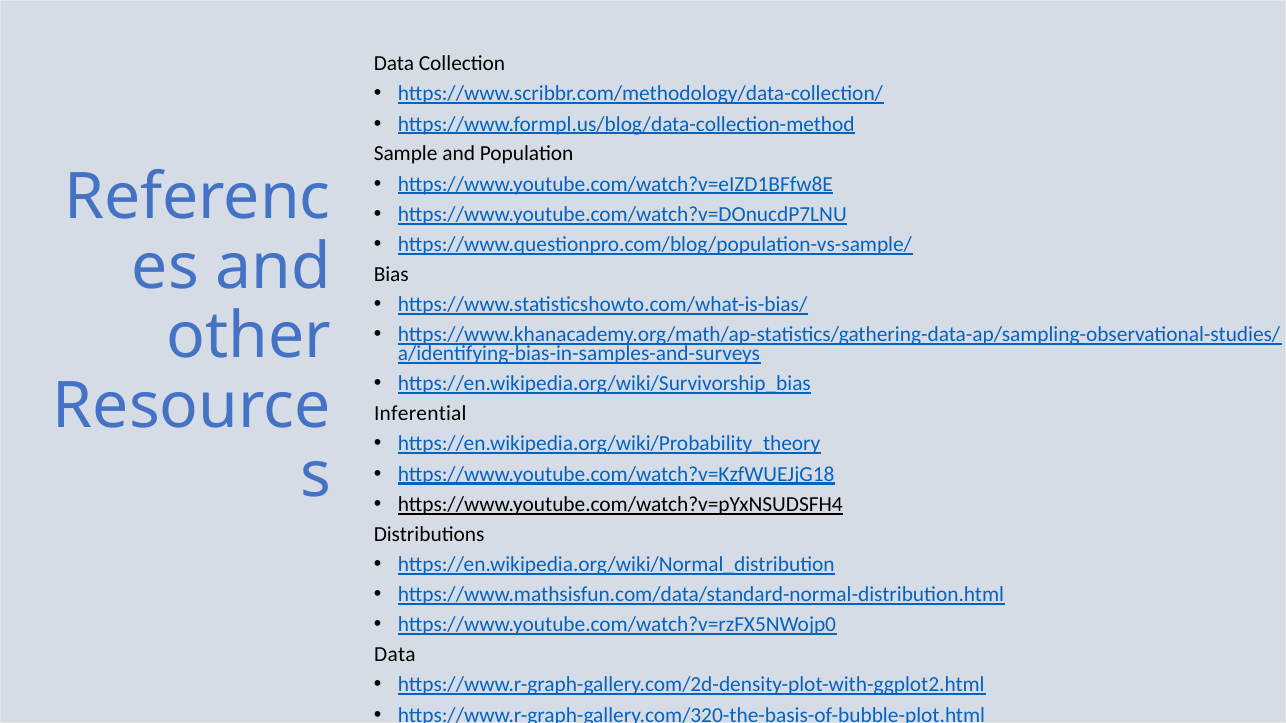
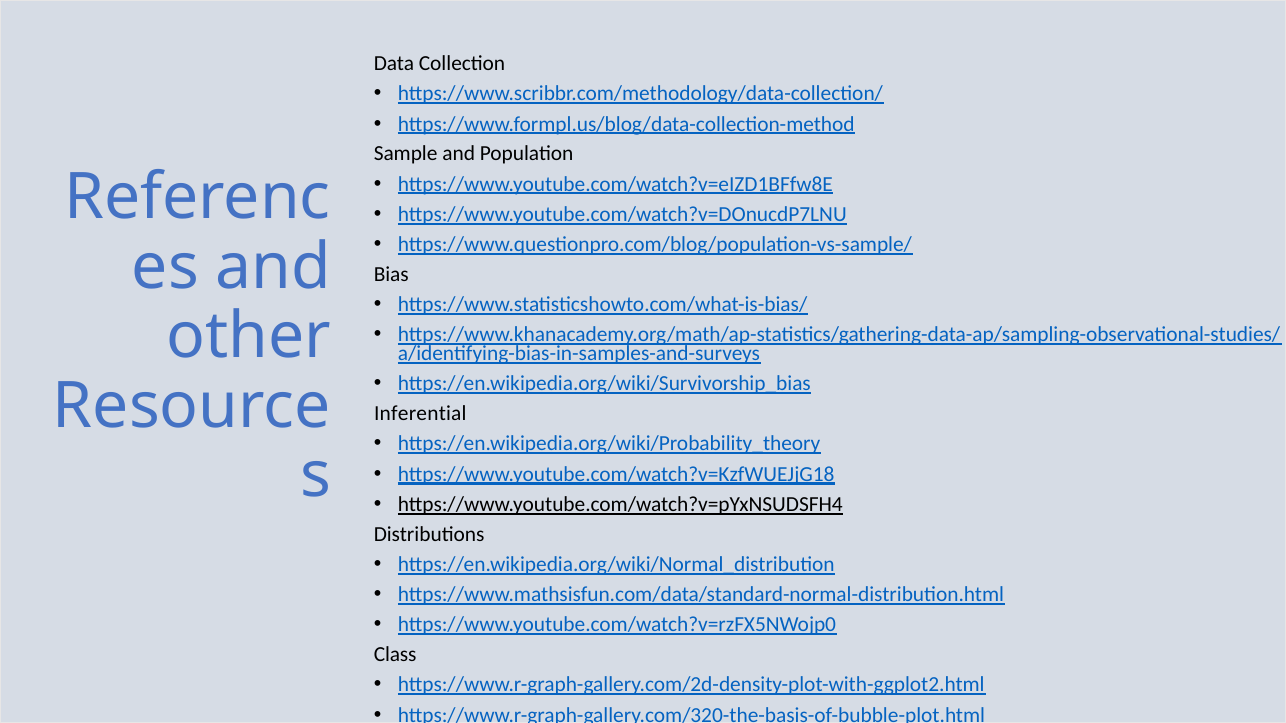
Data: Data -> Class (395, 655)
